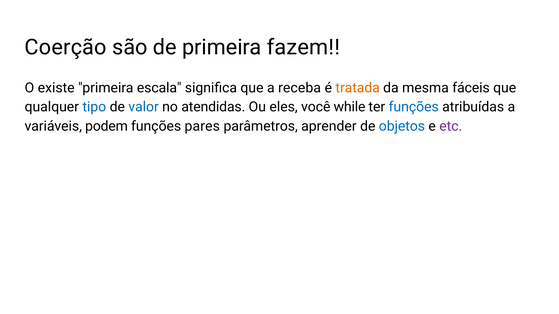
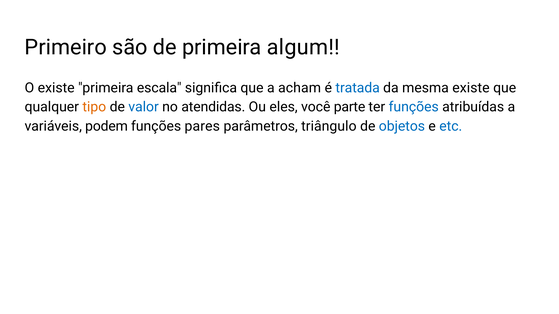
Coerção: Coerção -> Primeiro (66, 47)
fazem: fazem -> algum (303, 47)
receba: receba -> acham (300, 88)
tratada colour: orange -> blue (358, 88)
mesma fáceis: fáceis -> existe (471, 88)
tipo colour: blue -> orange (94, 107)
while: while -> parte (350, 107)
aprender: aprender -> triângulo (329, 126)
etc colour: purple -> blue (451, 126)
